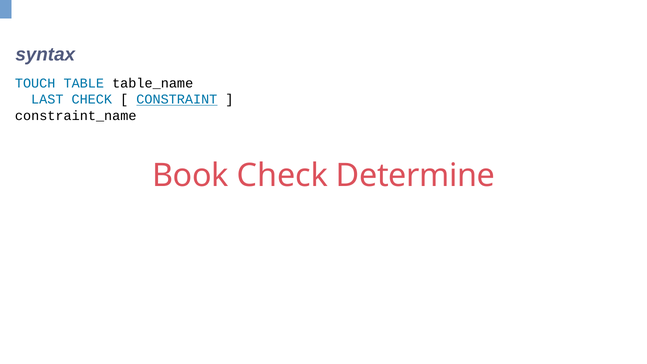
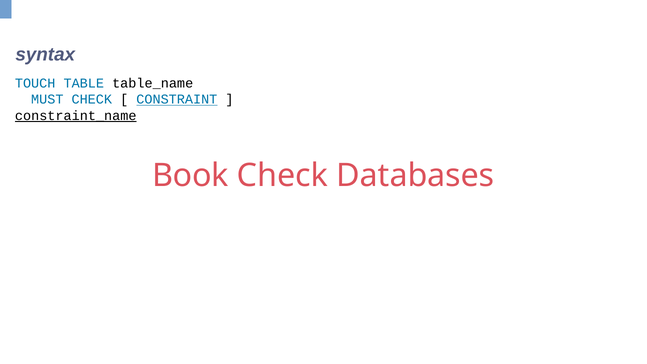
LAST: LAST -> MUST (47, 99)
constraint_name underline: none -> present (76, 116)
Determine: Determine -> Databases (415, 175)
